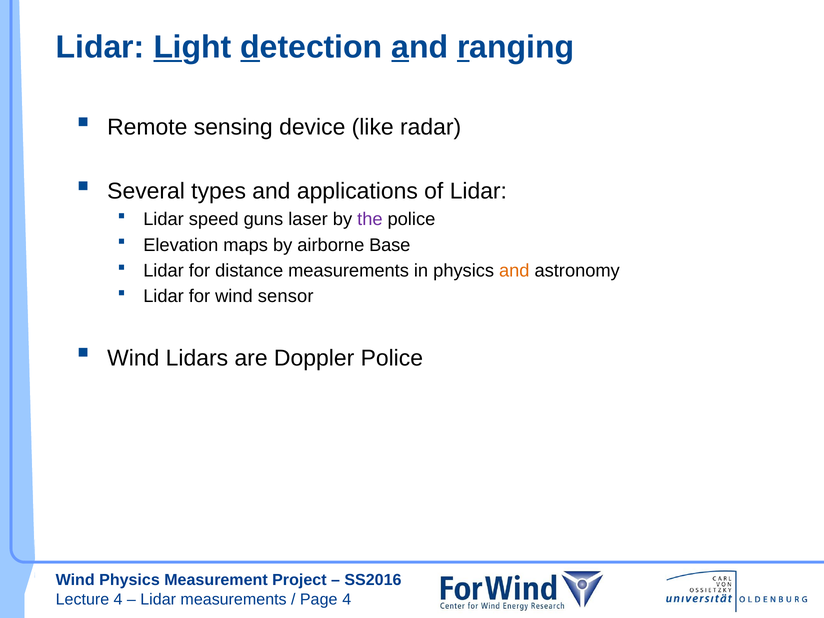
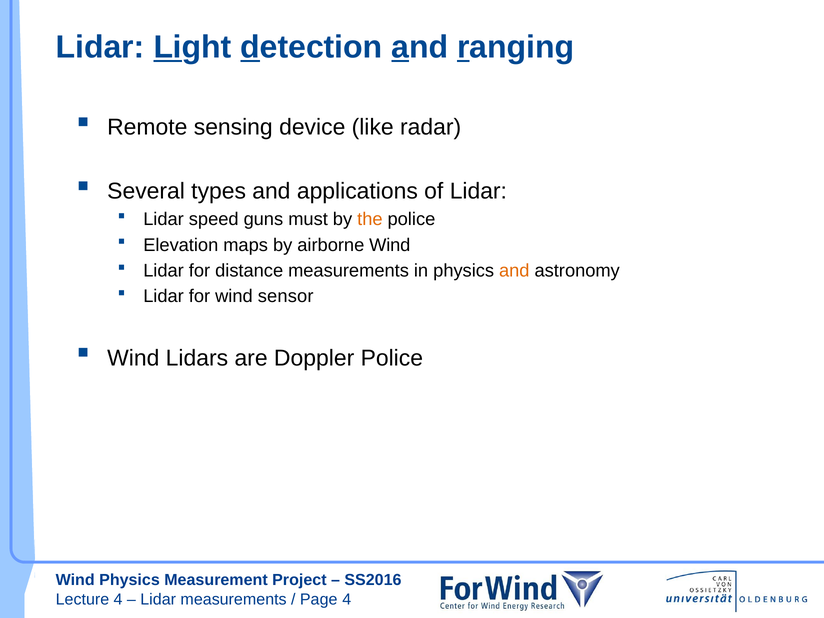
laser: laser -> must (308, 219)
the colour: purple -> orange (370, 219)
airborne Base: Base -> Wind (390, 245)
